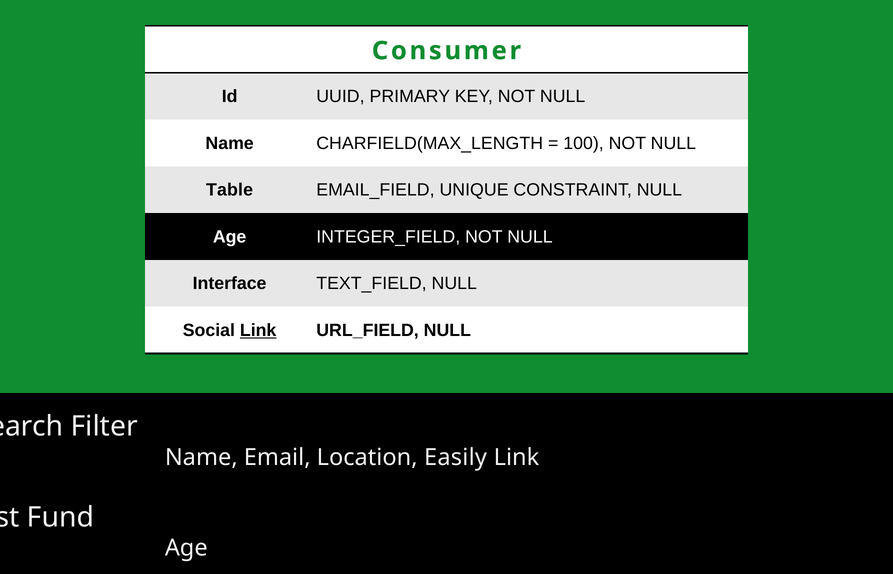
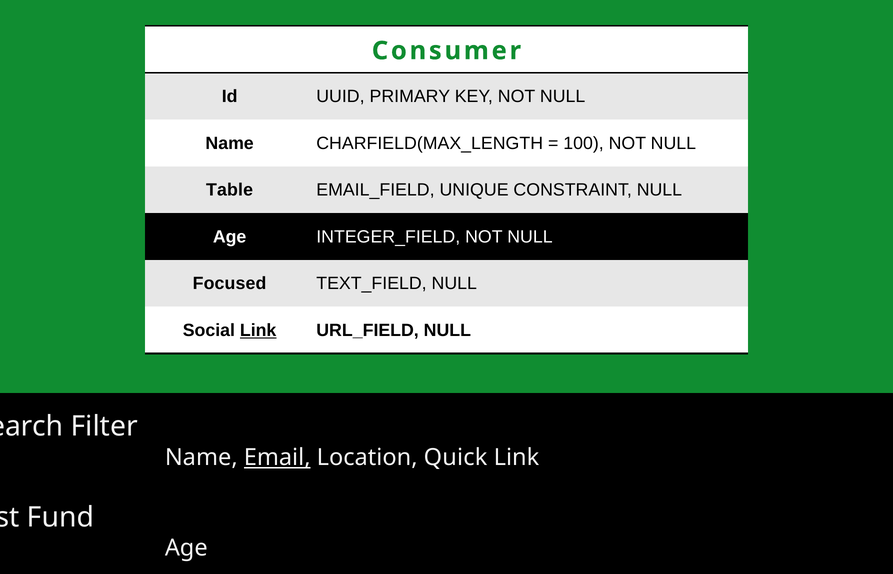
Interface: Interface -> Focused (230, 284)
Email underline: none -> present (277, 458)
Easily: Easily -> Quick (456, 458)
